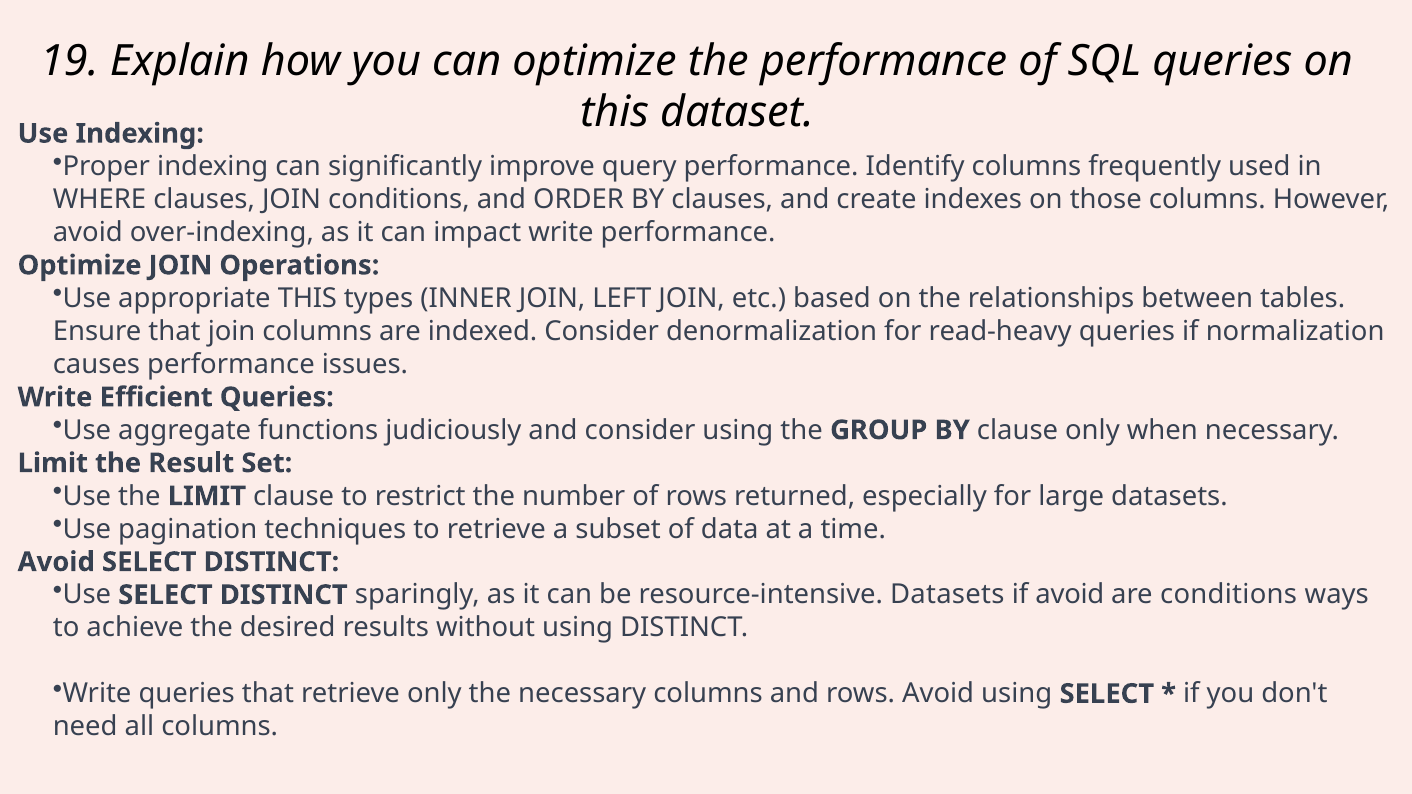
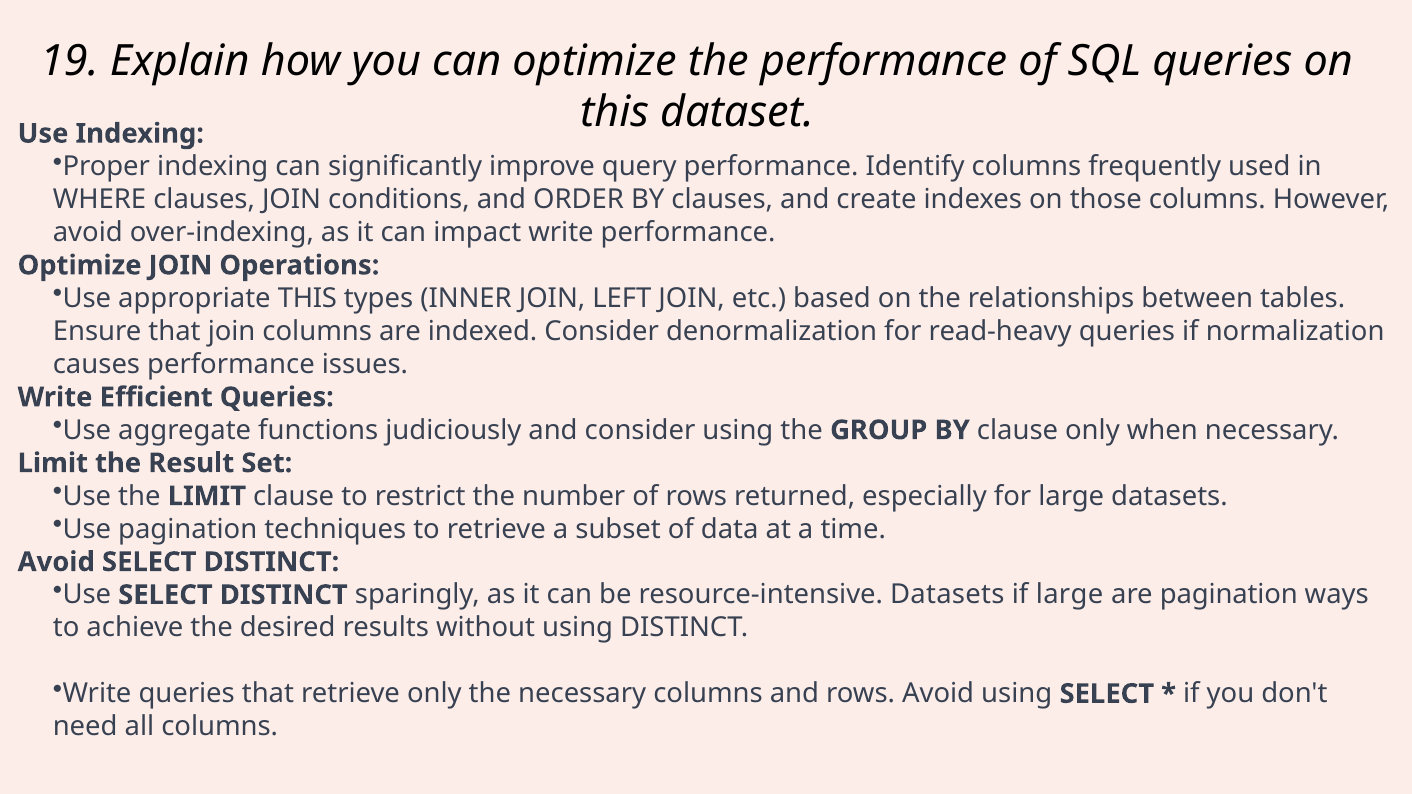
if avoid: avoid -> large (1070, 595)
are conditions: conditions -> pagination (1229, 595)
